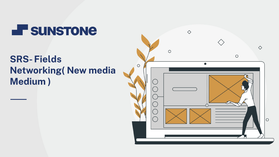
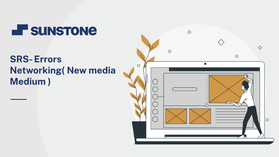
Fields: Fields -> Errors (48, 59)
